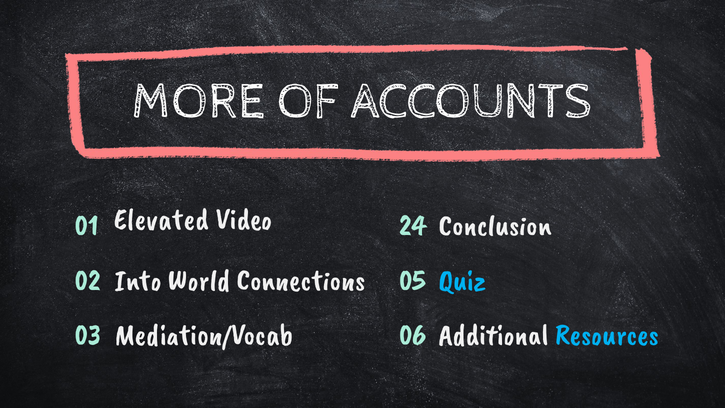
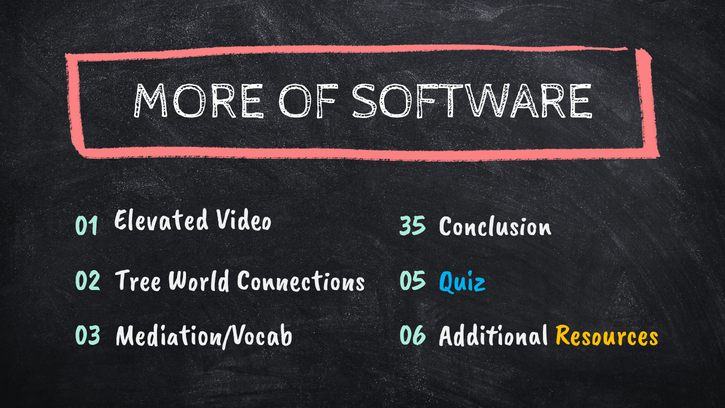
ACCOUNTS: ACCOUNTS -> SOFTWARE (472, 101)
24: 24 -> 35 (413, 225)
Into: Into -> Tree (138, 280)
Resources colour: light blue -> yellow (607, 335)
